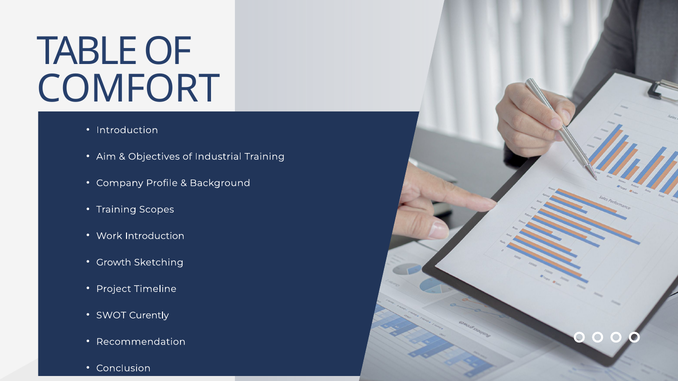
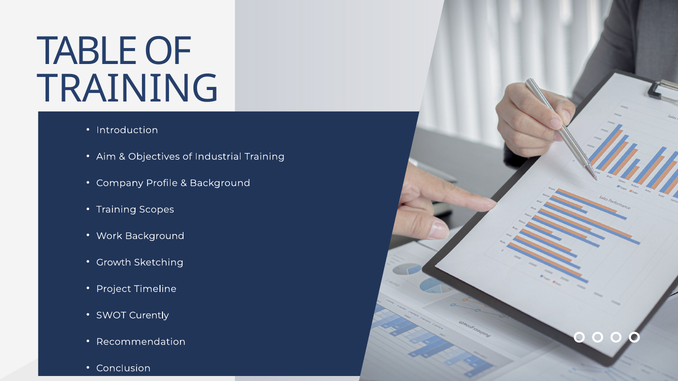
COMFORT: COMFORT -> TRAINING (128, 89)
Work Introduction: Introduction -> Background (155, 236)
